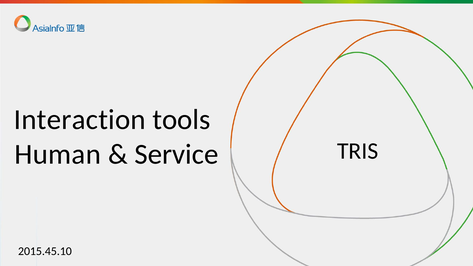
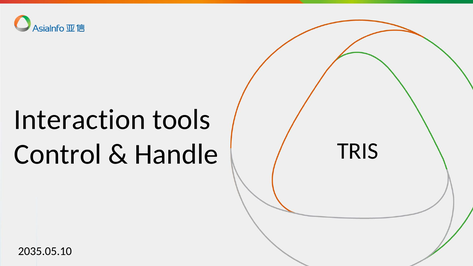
Human: Human -> Control (58, 154)
Service: Service -> Handle (176, 154)
2015.45.10: 2015.45.10 -> 2035.05.10 (45, 251)
